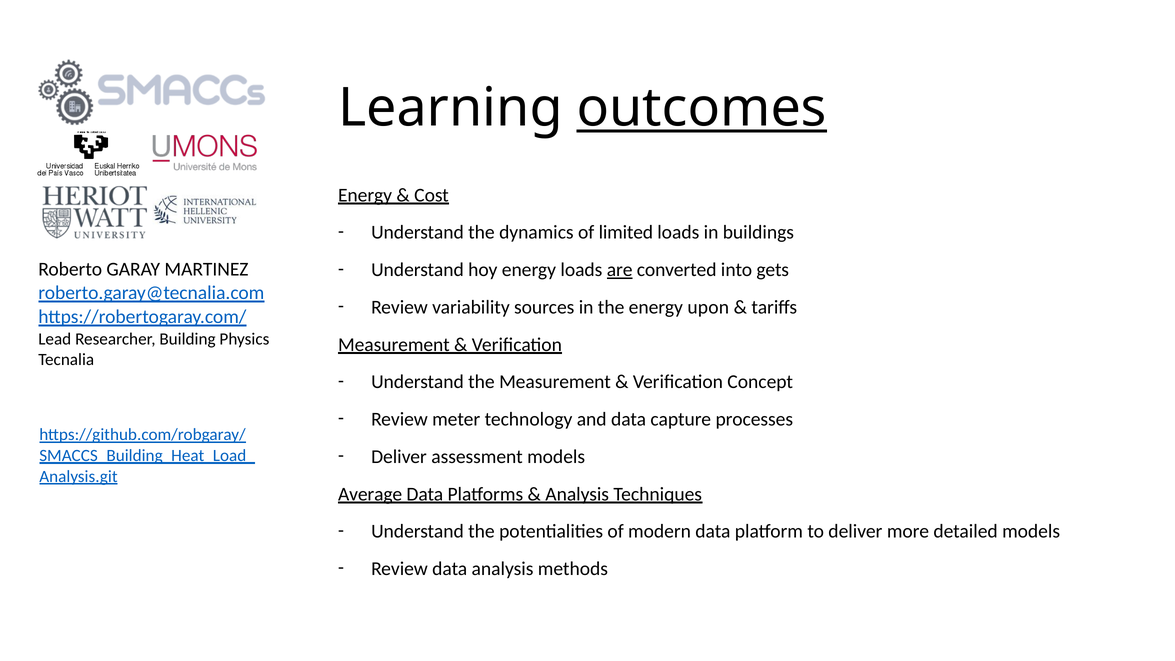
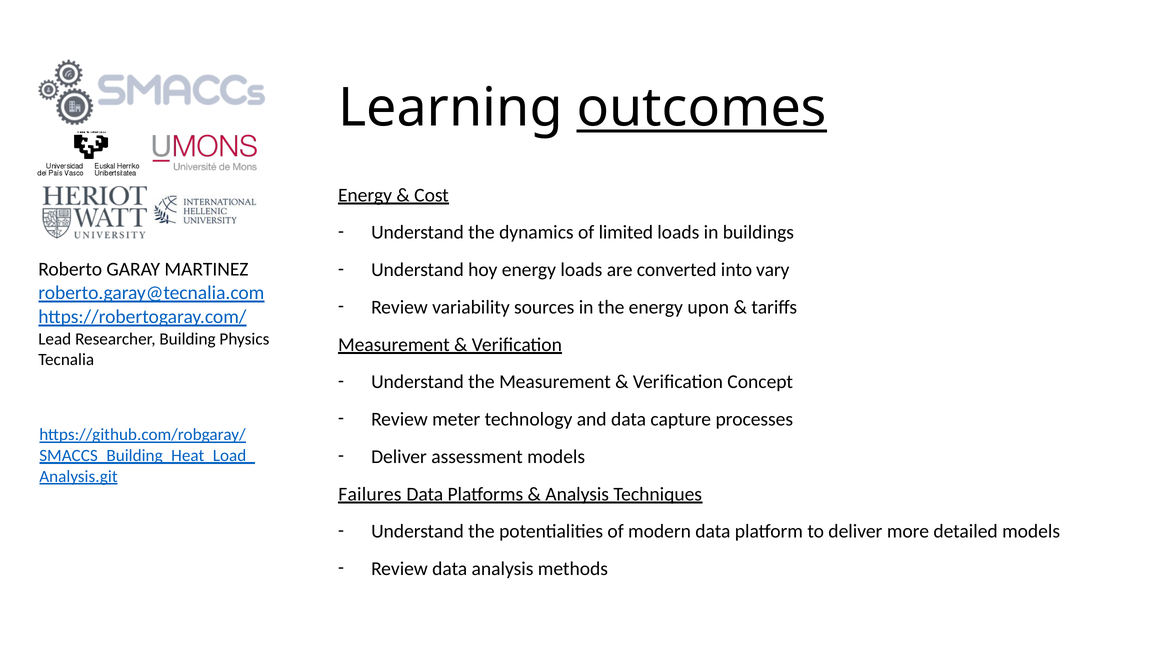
are underline: present -> none (620, 270)
gets: gets -> vary (773, 270)
Average: Average -> Failures (370, 494)
